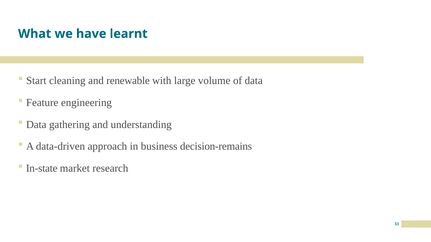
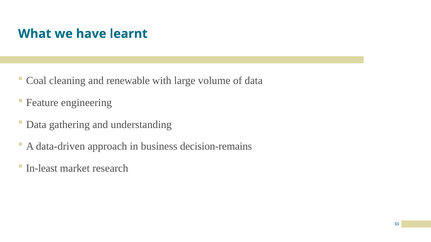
Start: Start -> Coal (36, 81)
In-state: In-state -> In-least (42, 169)
